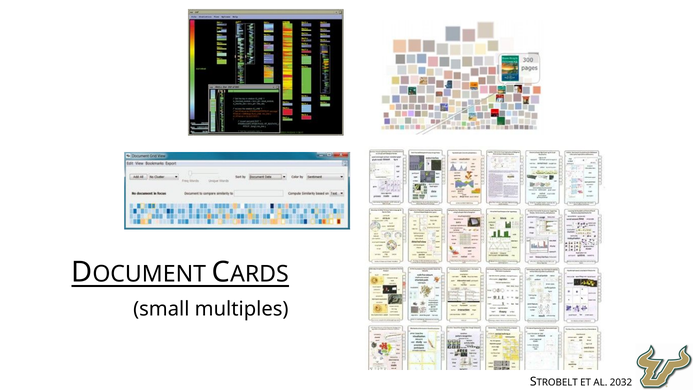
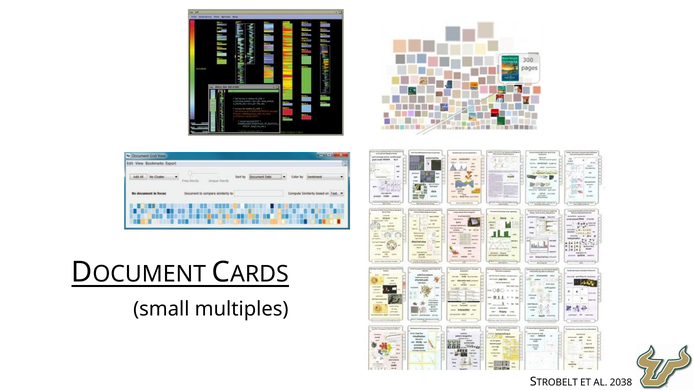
2032: 2032 -> 2038 (621, 382)
